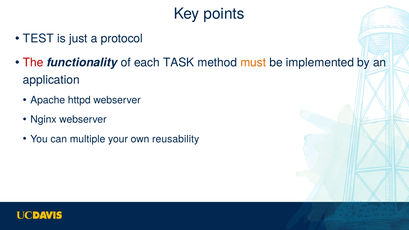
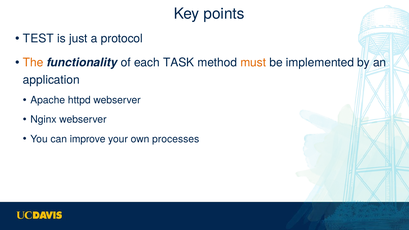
The colour: red -> orange (33, 63)
multiple: multiple -> improve (88, 139)
reusability: reusability -> processes (176, 139)
